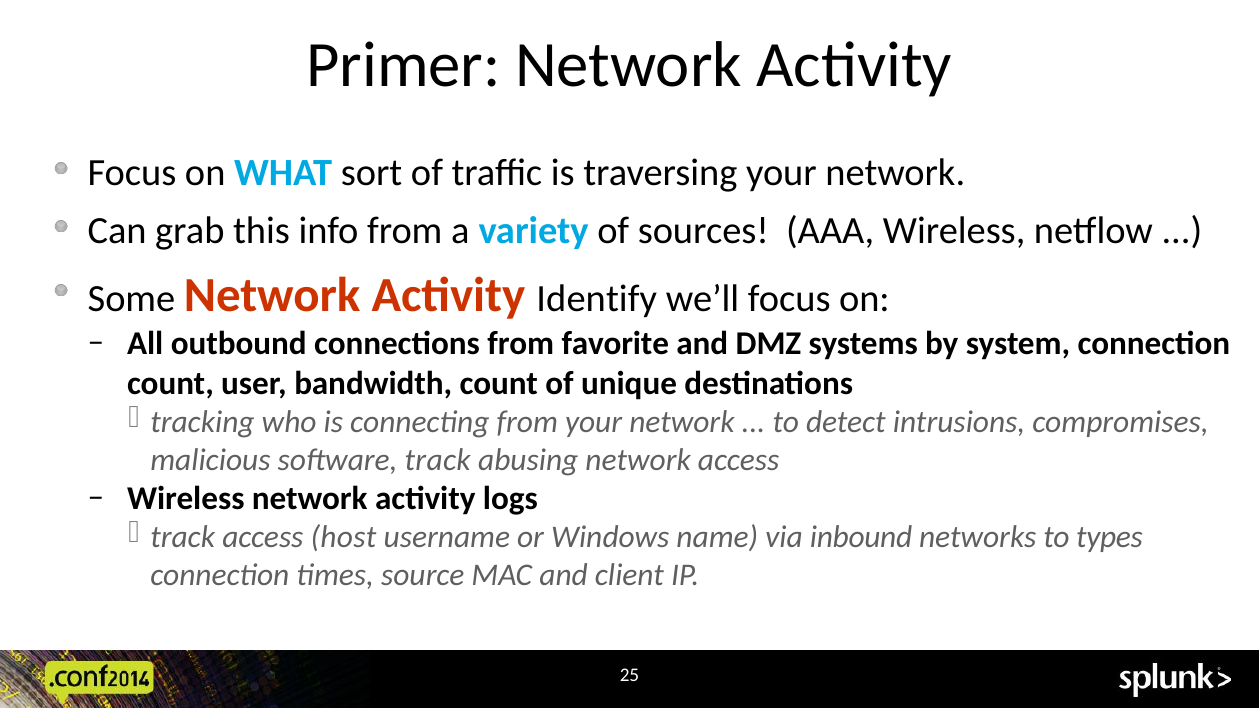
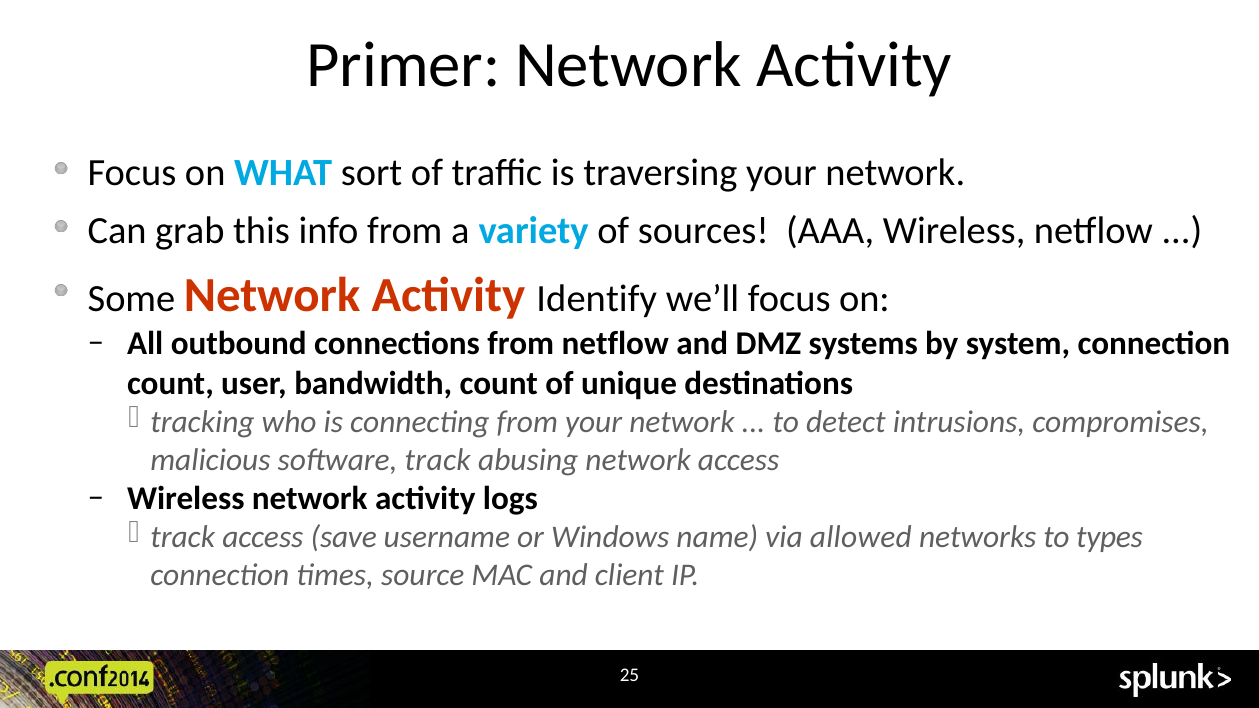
from favorite: favorite -> netflow (615, 344)
host: host -> save (344, 538)
inbound: inbound -> allowed (861, 538)
